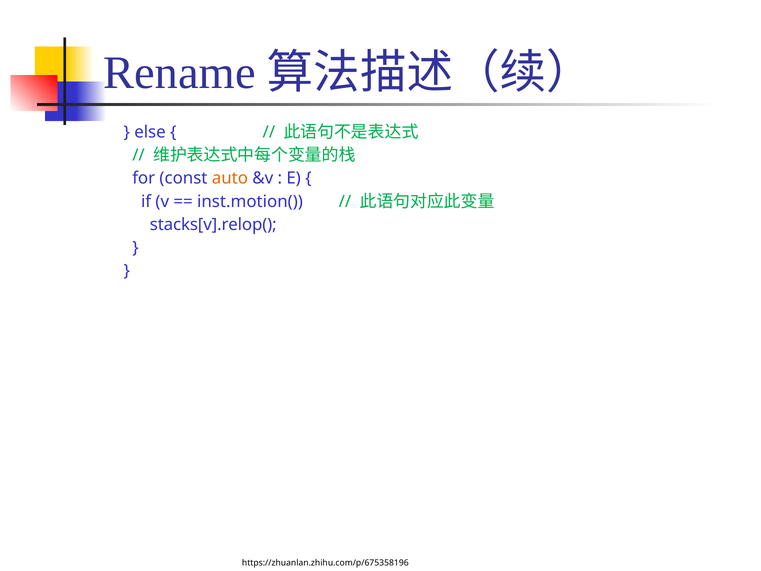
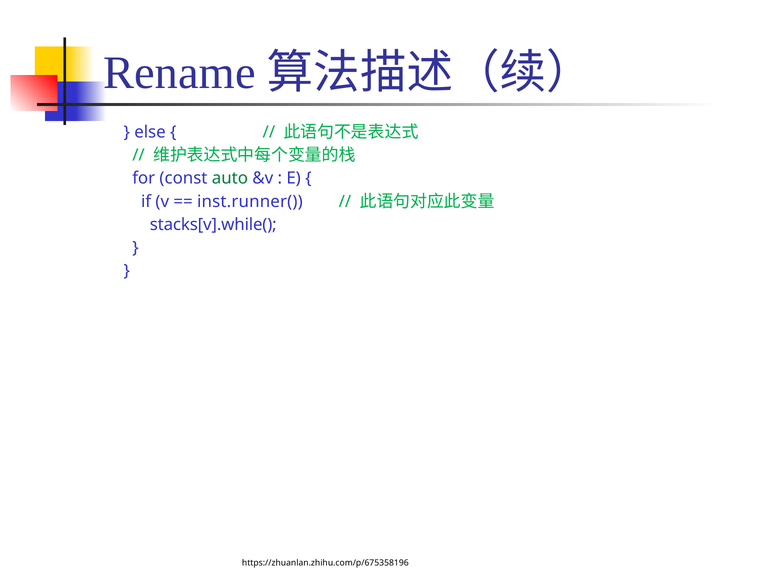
auto colour: orange -> green (230, 178)
inst.motion(: inst.motion( -> inst.runner( (250, 201)
stacks[v].relop(: stacks[v].relop( -> stacks[v].while( (213, 224)
